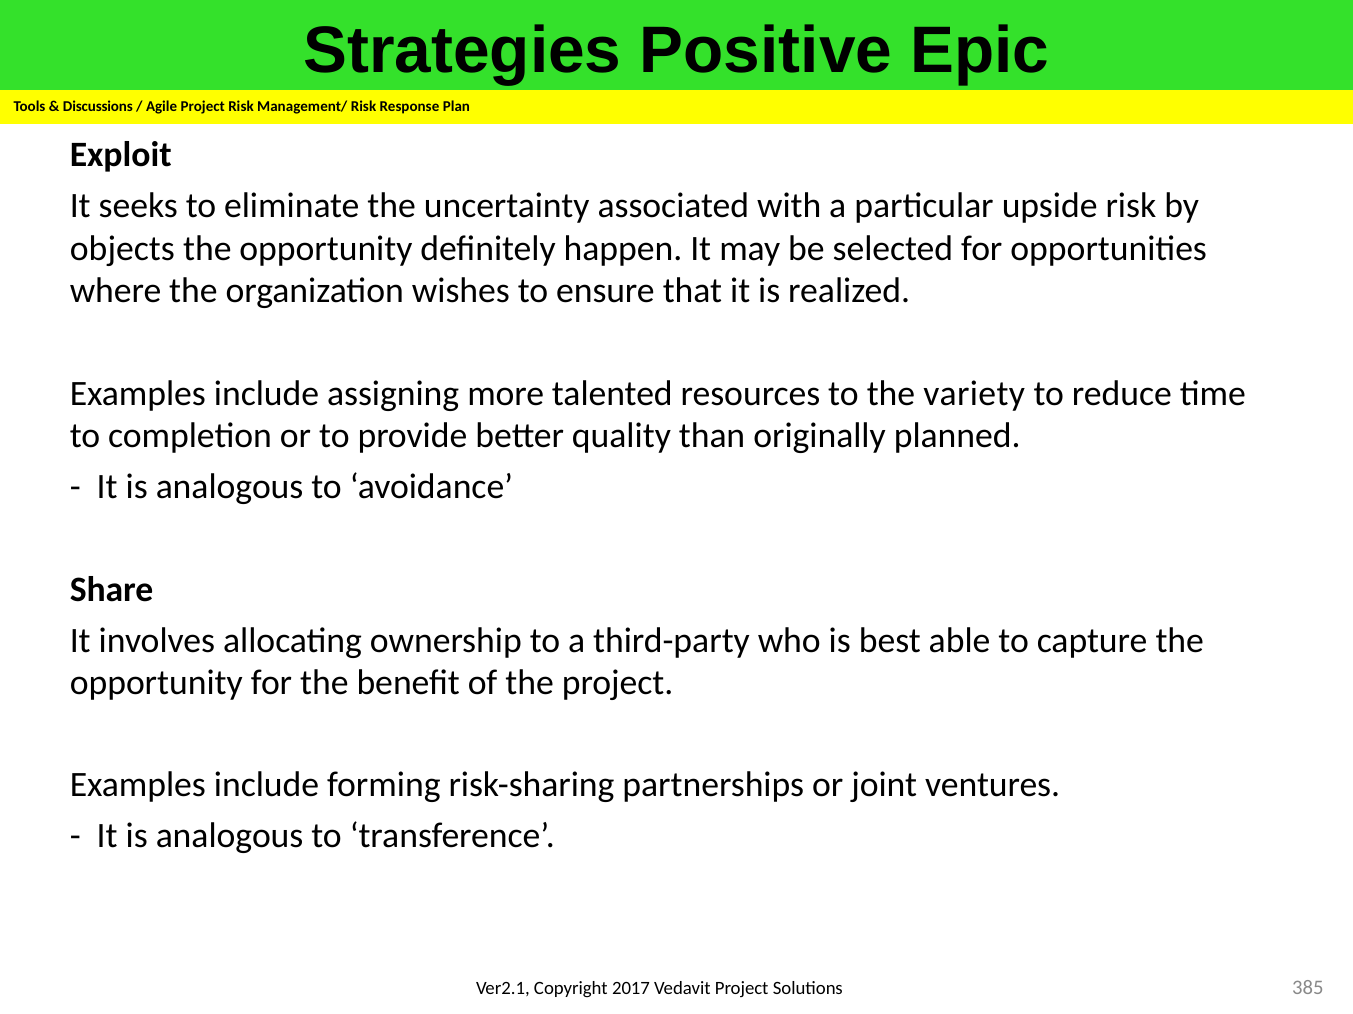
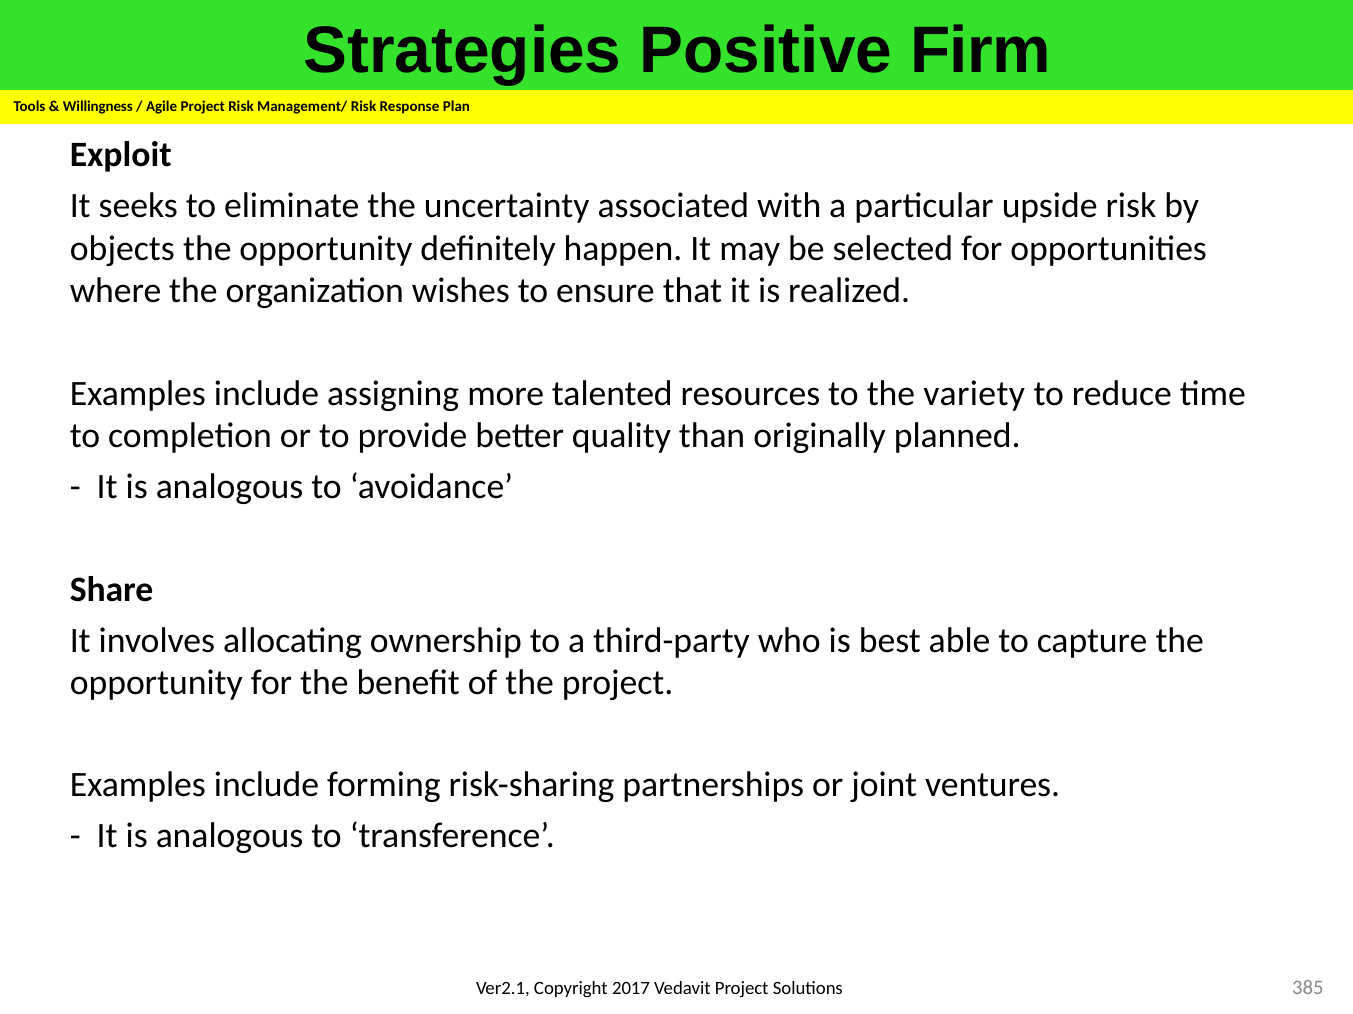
Epic: Epic -> Firm (980, 51)
Discussions: Discussions -> Willingness (98, 107)
